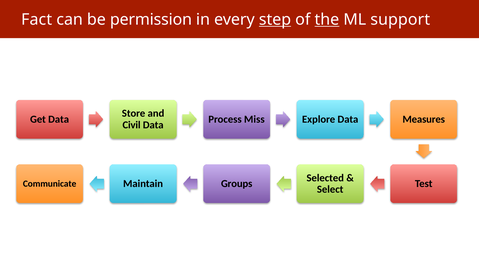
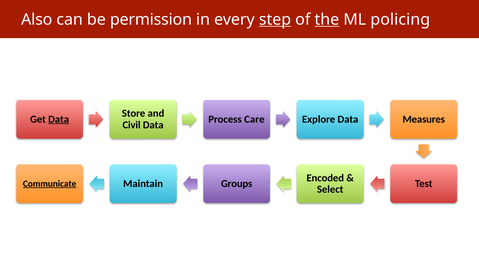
Fact: Fact -> Also (37, 19)
support: support -> policing (400, 19)
Data underline: none -> present (59, 119)
Miss: Miss -> Care (254, 119)
Selected: Selected -> Encoded (325, 178)
Communicate underline: none -> present (50, 184)
